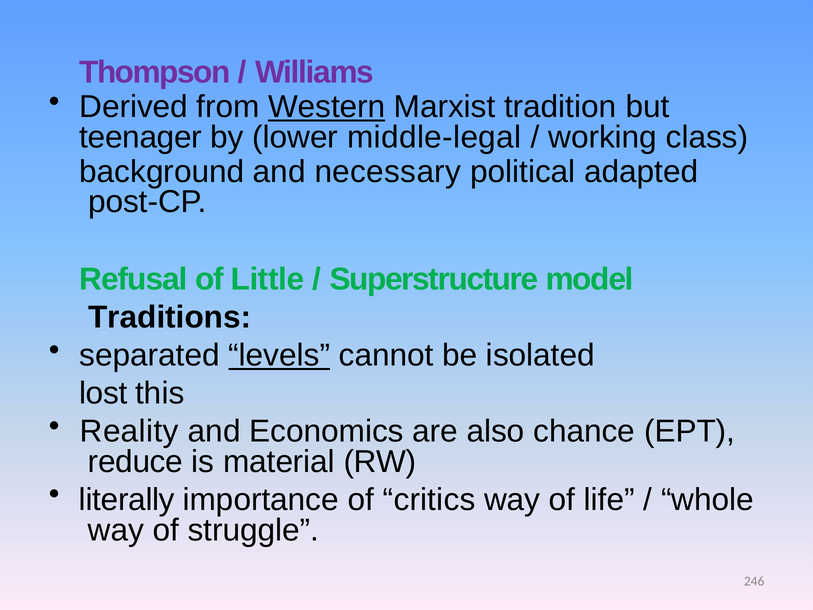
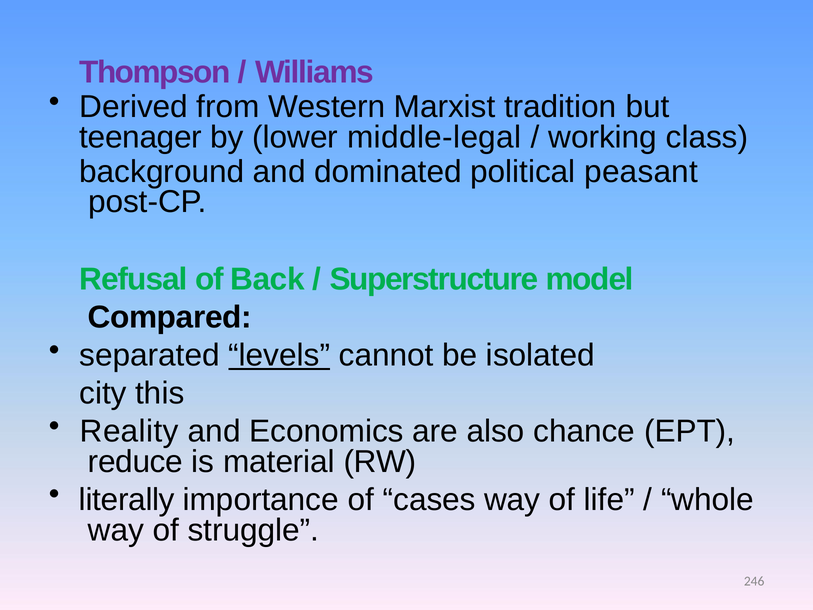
Western underline: present -> none (327, 107)
necessary: necessary -> dominated (388, 172)
adapted: adapted -> peasant (641, 172)
Little: Little -> Back (268, 279)
Traditions: Traditions -> Compared (170, 317)
lost: lost -> city (103, 393)
critics: critics -> cases (429, 500)
